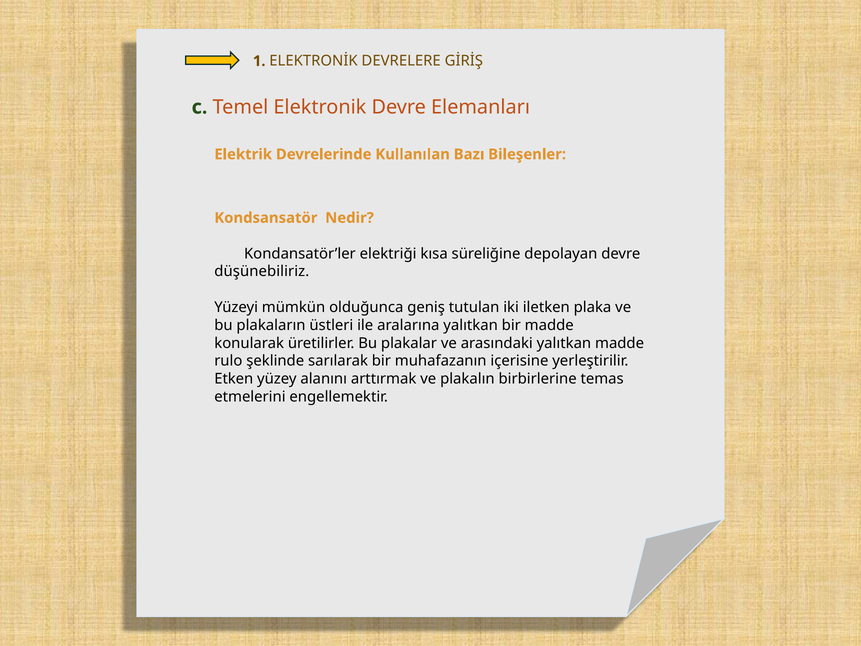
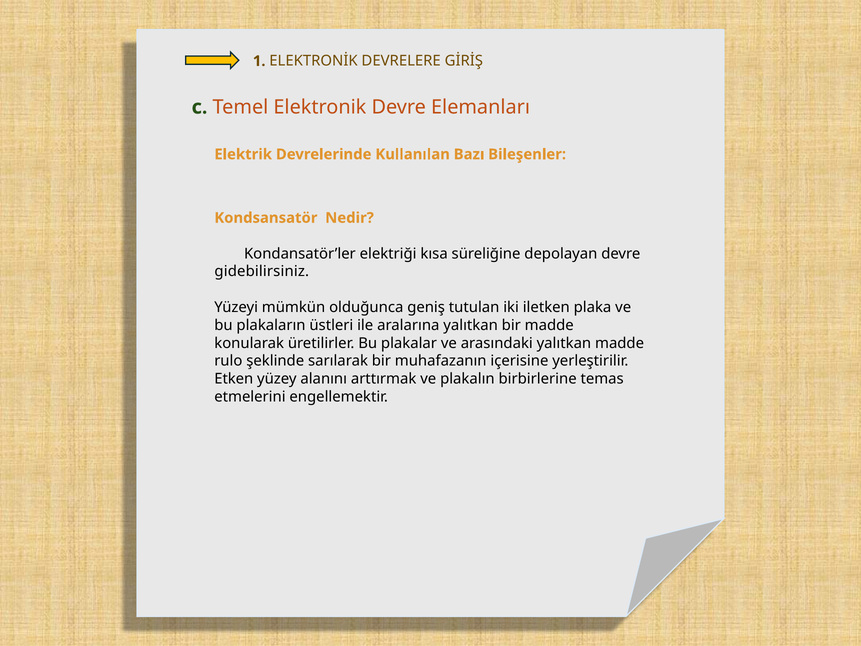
düşünebiliriz: düşünebiliriz -> gidebilirsiniz (262, 271)
